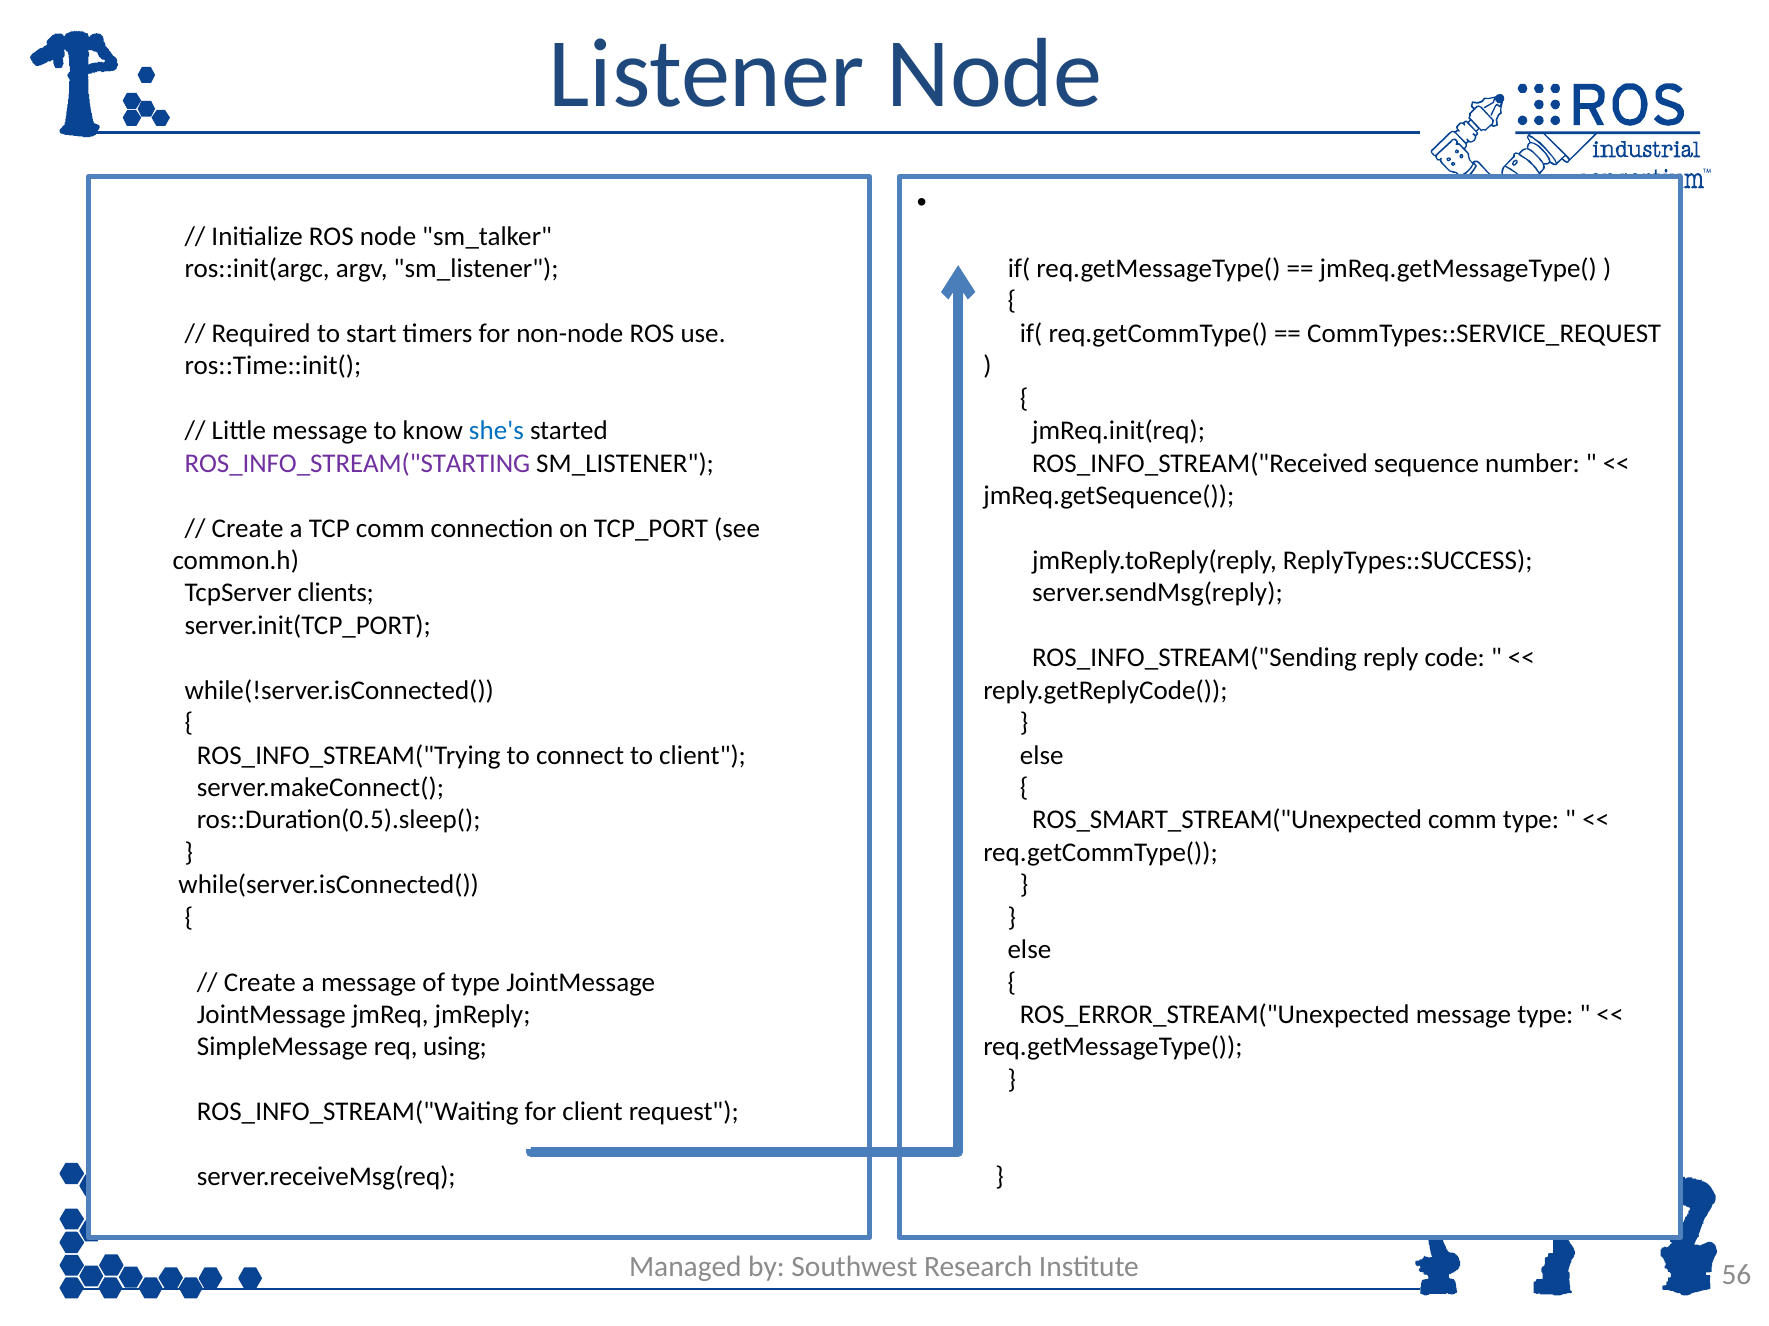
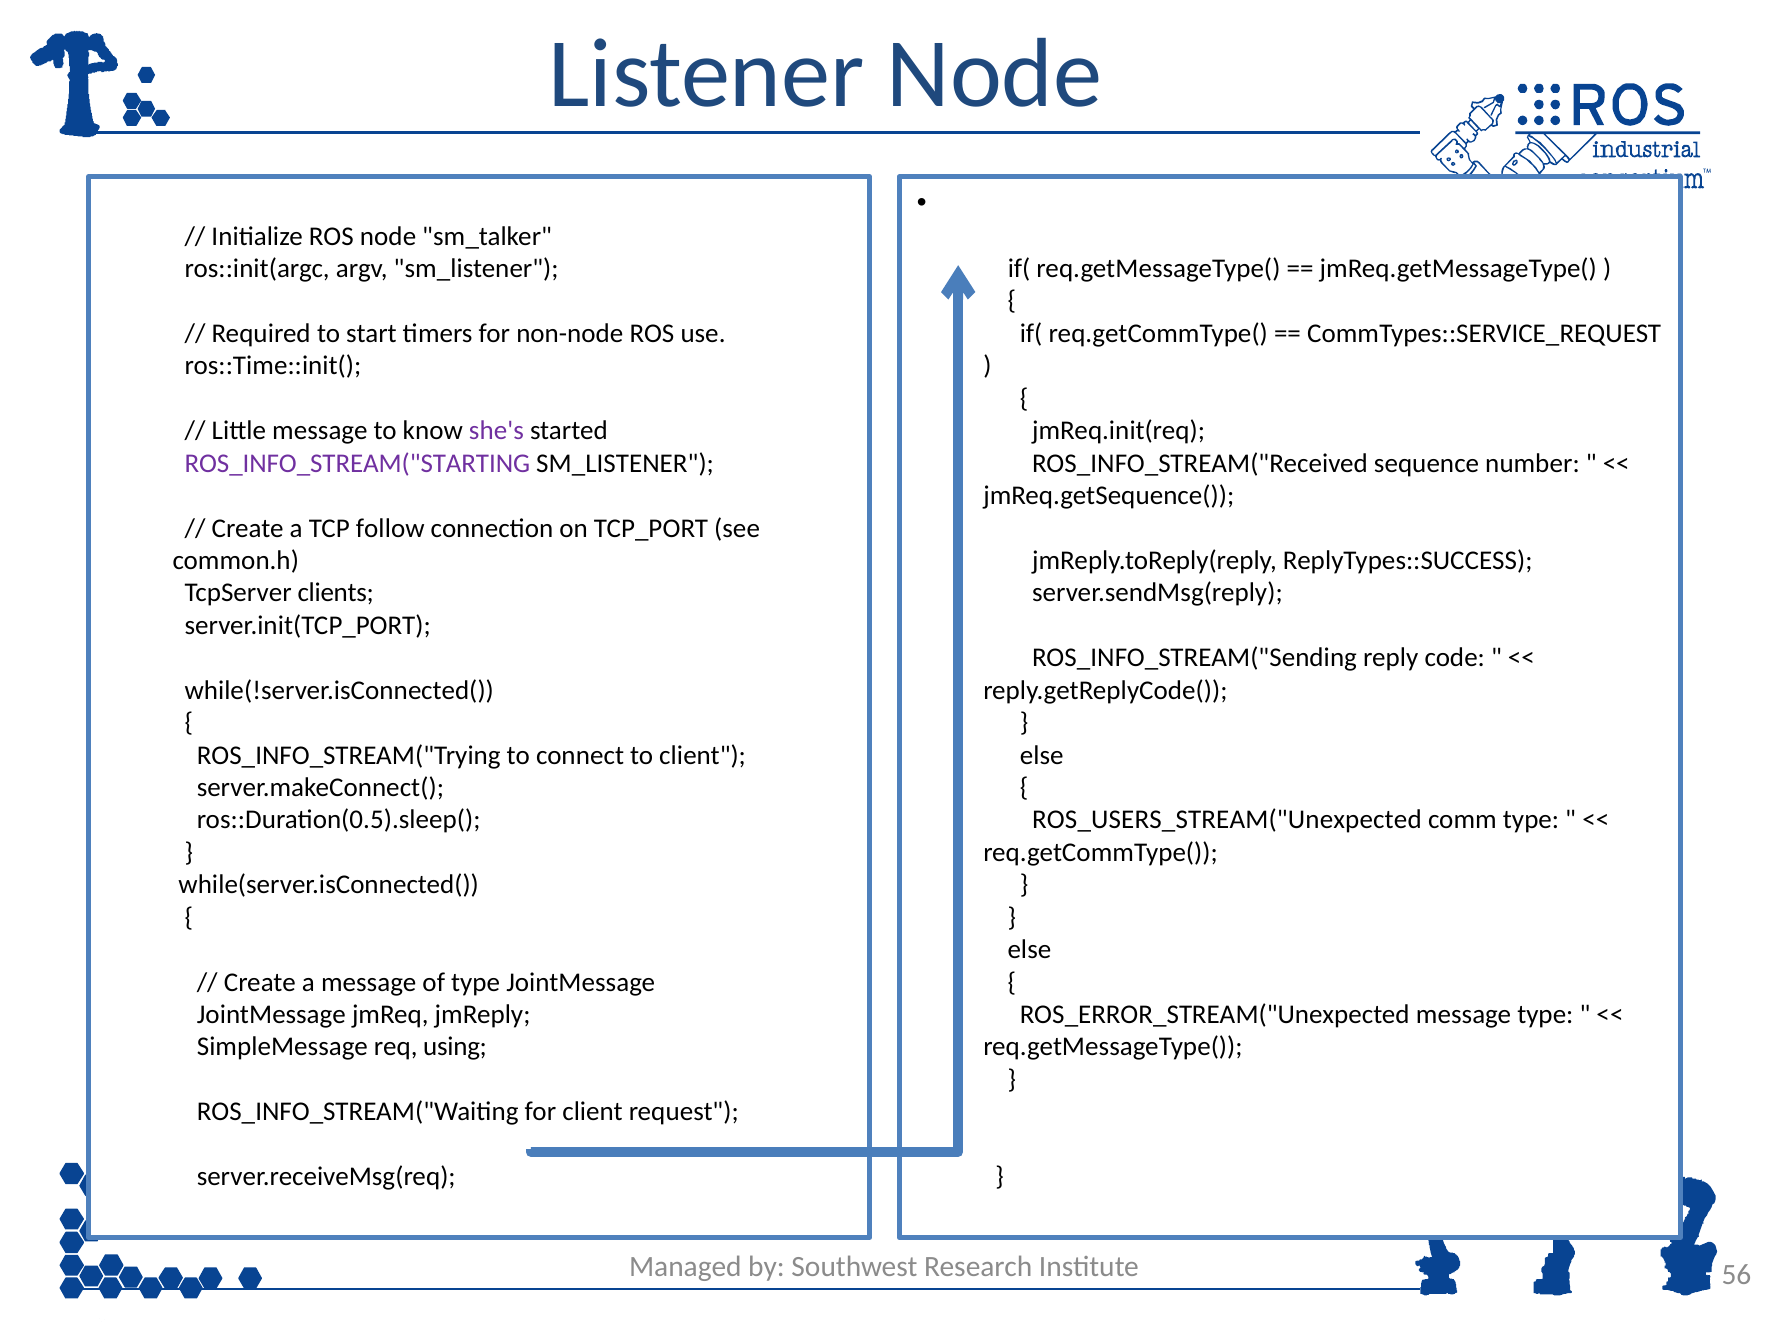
she's colour: blue -> purple (496, 431)
TCP comm: comm -> follow (390, 528)
ROS_SMART_STREAM("Unexpected: ROS_SMART_STREAM("Unexpected -> ROS_USERS_STREAM("Unexpected (1227, 820)
